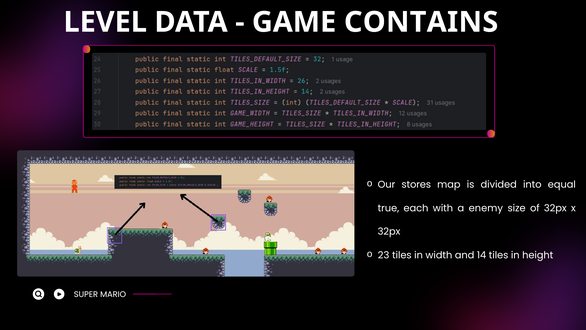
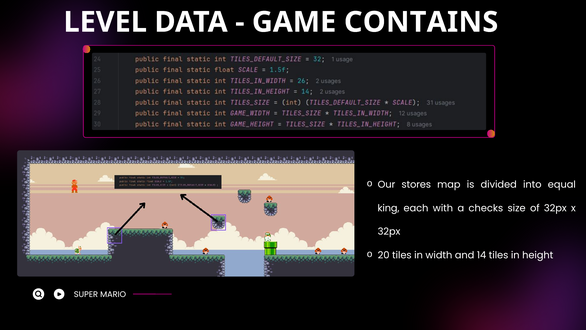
true: true -> king (388, 208)
enemy: enemy -> checks (486, 208)
23: 23 -> 20 (384, 255)
